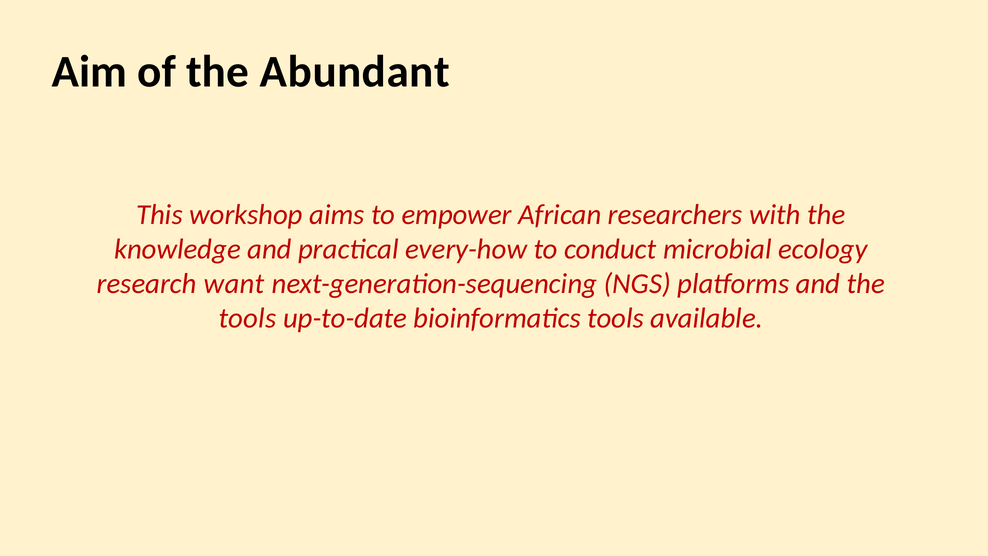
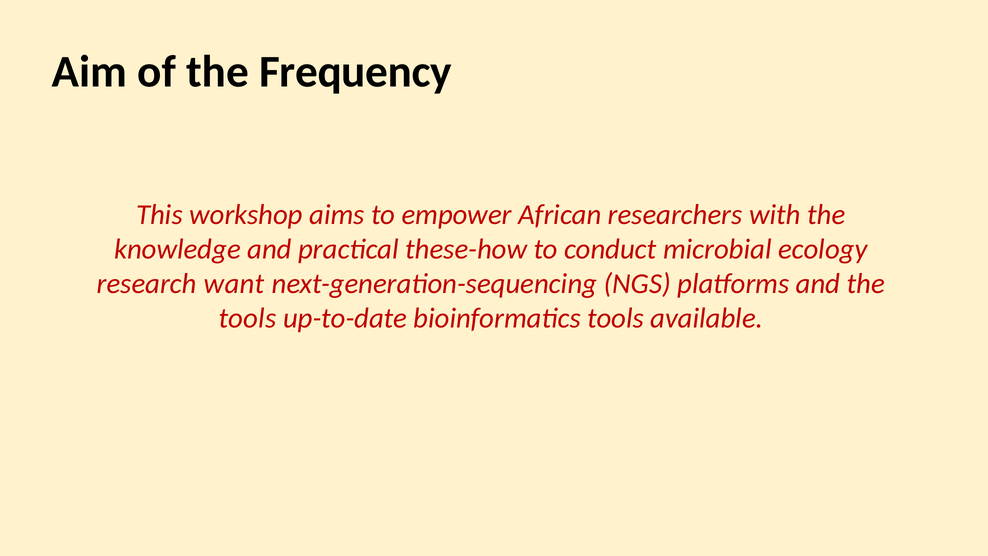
Abundant: Abundant -> Frequency (355, 72)
every-how: every-how -> these-how (466, 249)
